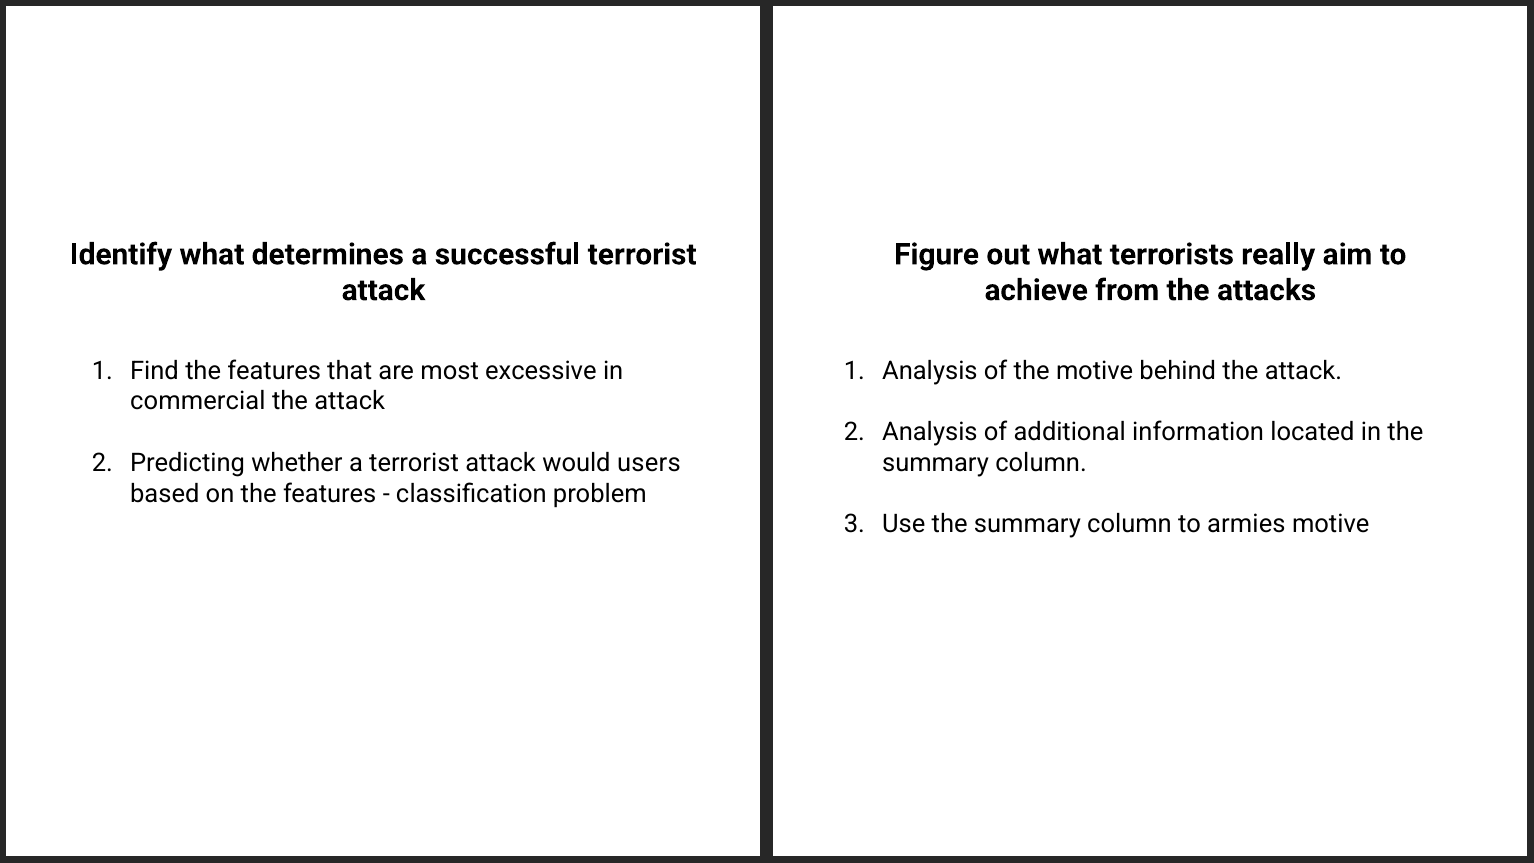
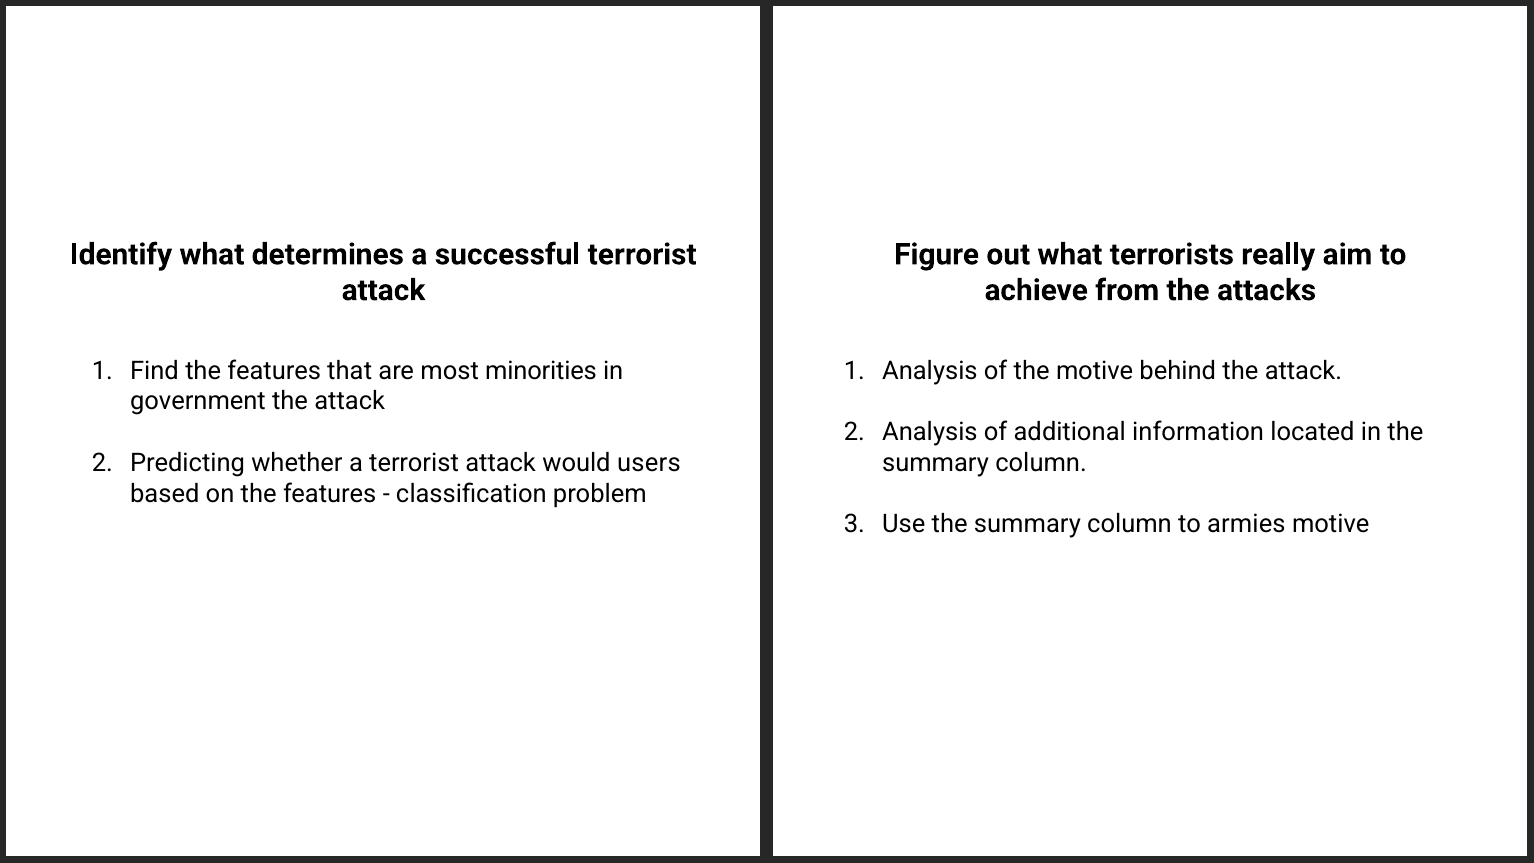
excessive: excessive -> minorities (541, 371)
commercial: commercial -> government (198, 402)
